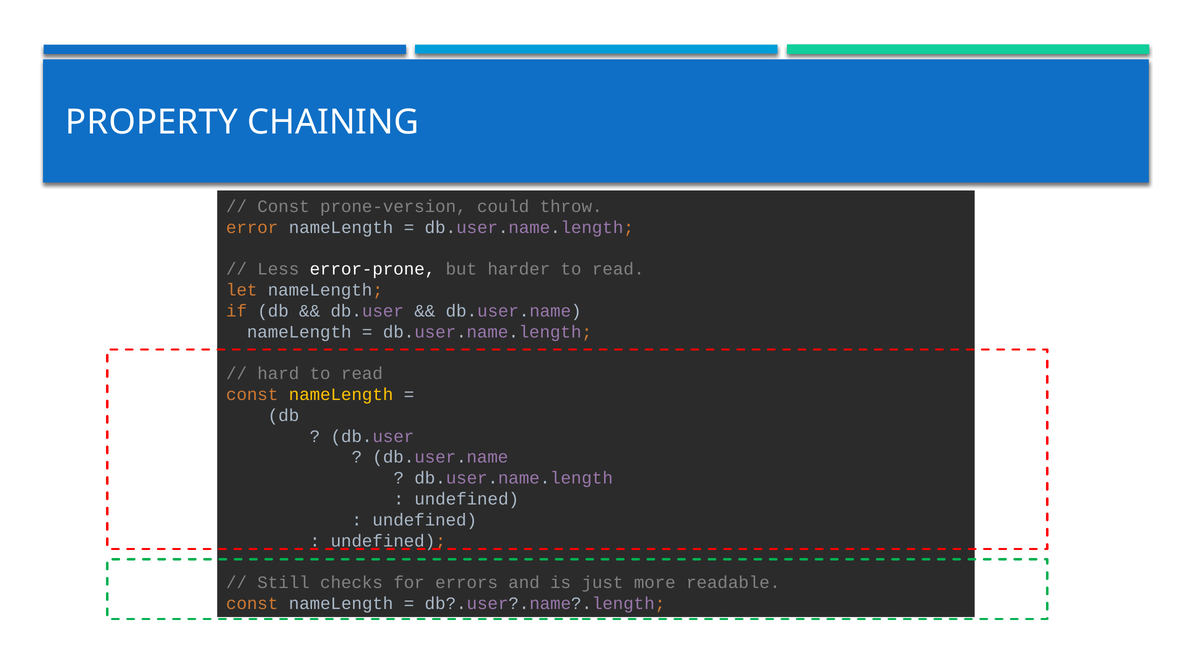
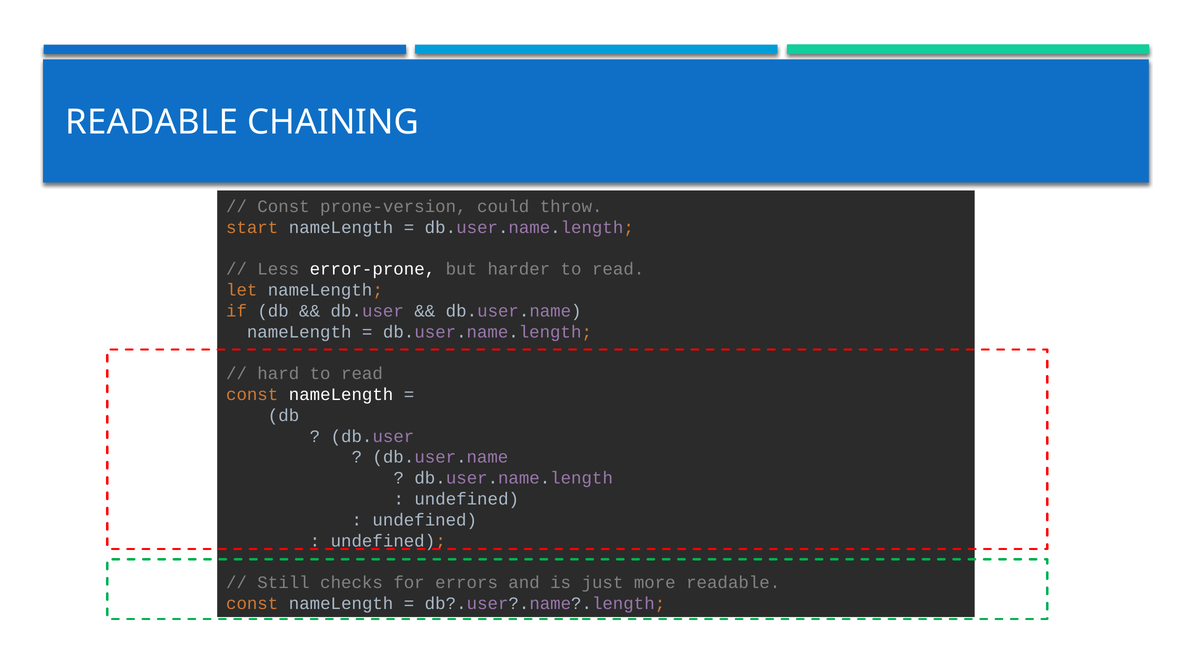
PROPERTY: PROPERTY -> READABLE (152, 122)
error: error -> start (252, 227)
nameLength colour: yellow -> white (341, 395)
